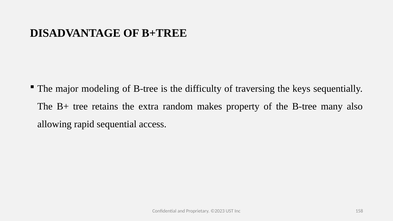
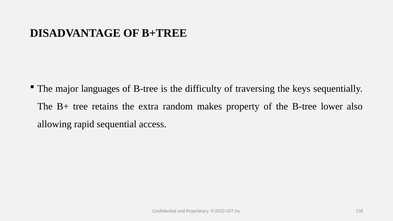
modeling: modeling -> languages (100, 89)
many: many -> lower (332, 106)
